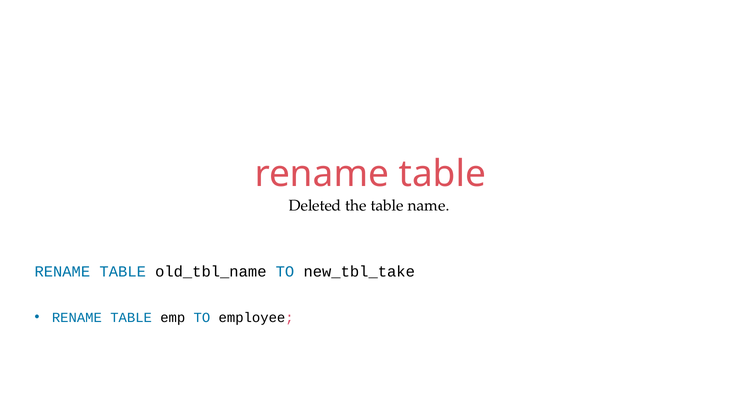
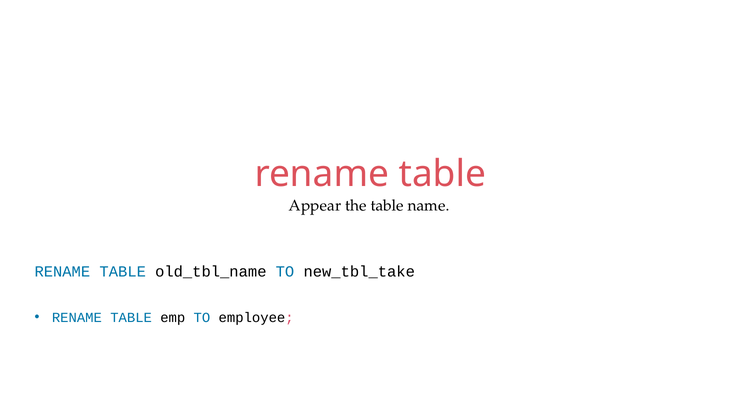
Deleted: Deleted -> Appear (315, 205)
